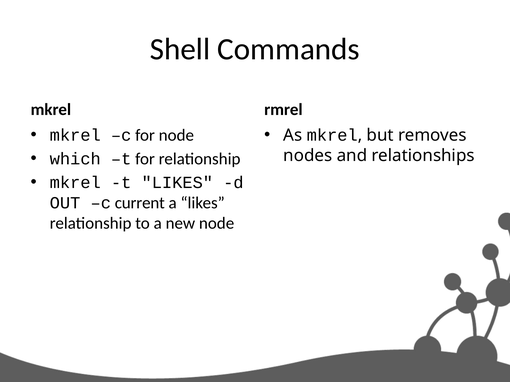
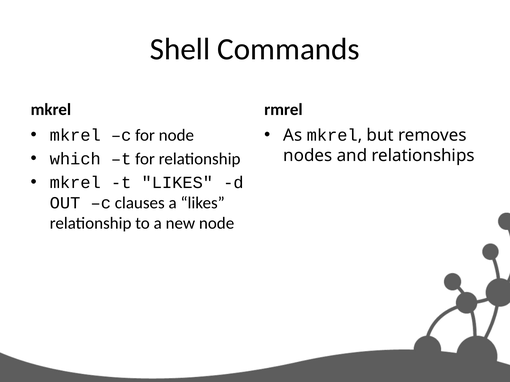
current: current -> clauses (140, 203)
